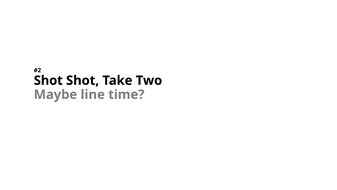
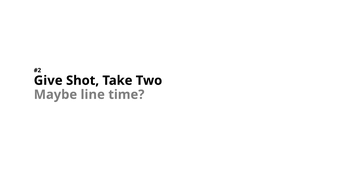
Shot: Shot -> Give (48, 80)
